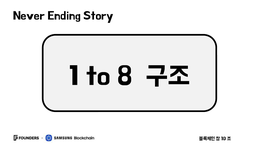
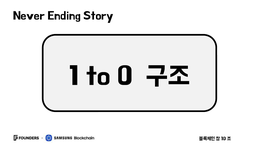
8: 8 -> 0 (125, 75)
